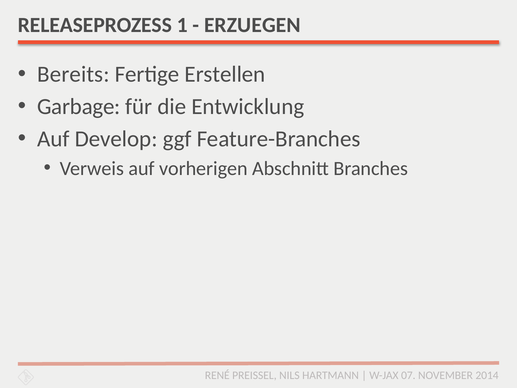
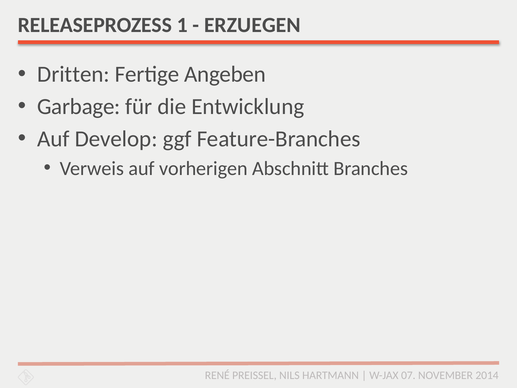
Bereits: Bereits -> Dritten (73, 74)
Erstellen: Erstellen -> Angeben (225, 74)
